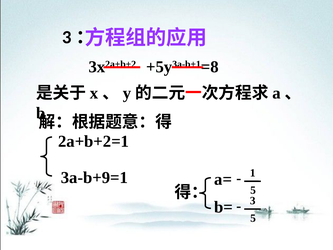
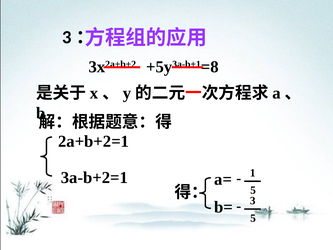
3a-b+9=1: 3a-b+9=1 -> 3a-b+2=1 (94, 177)
